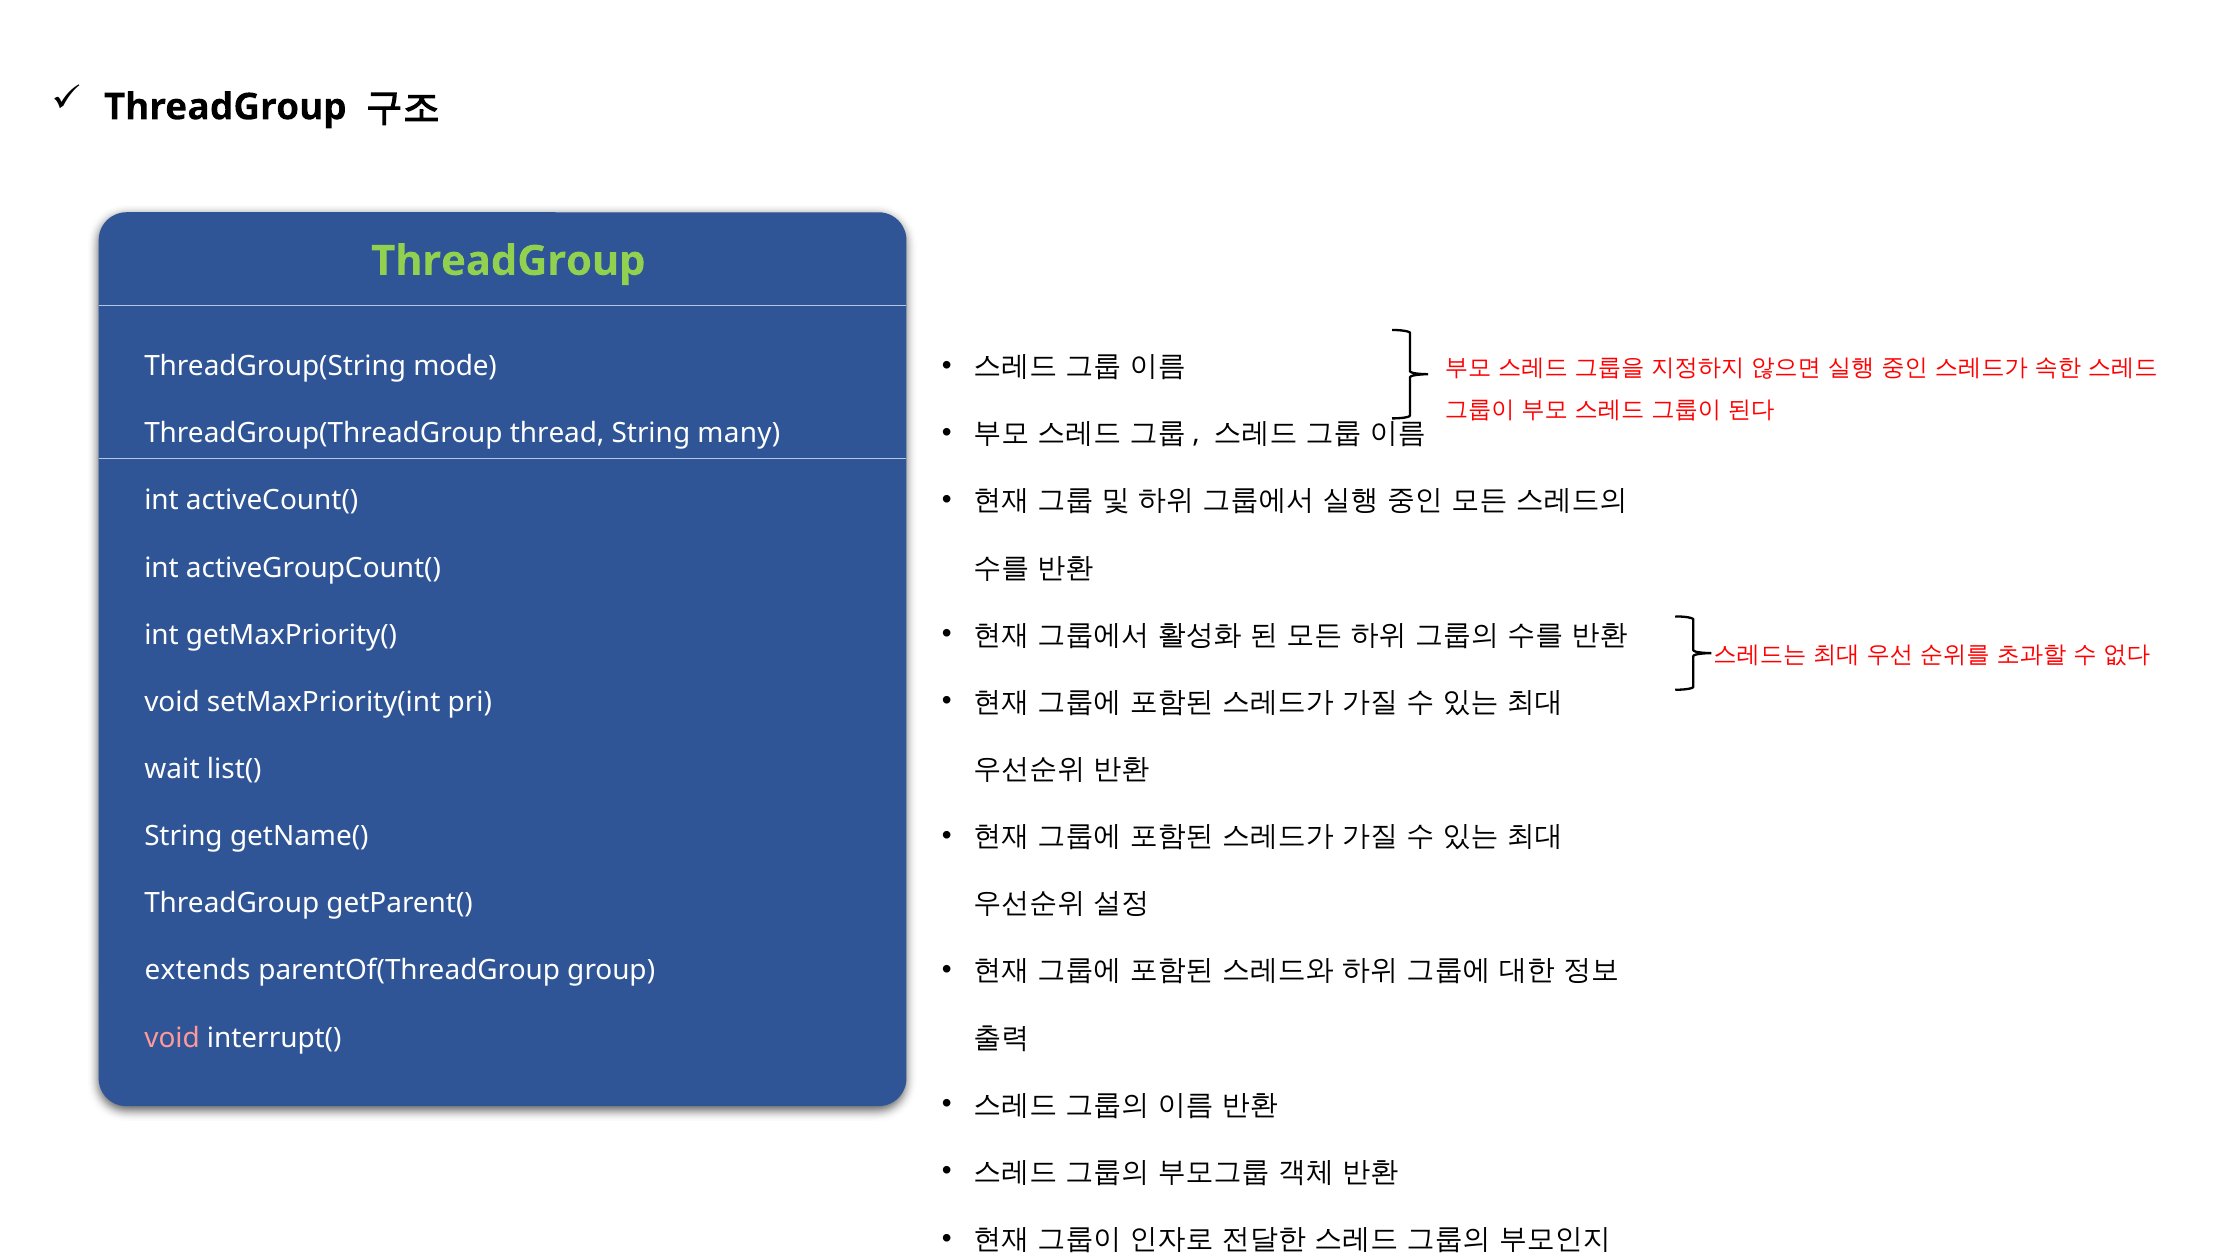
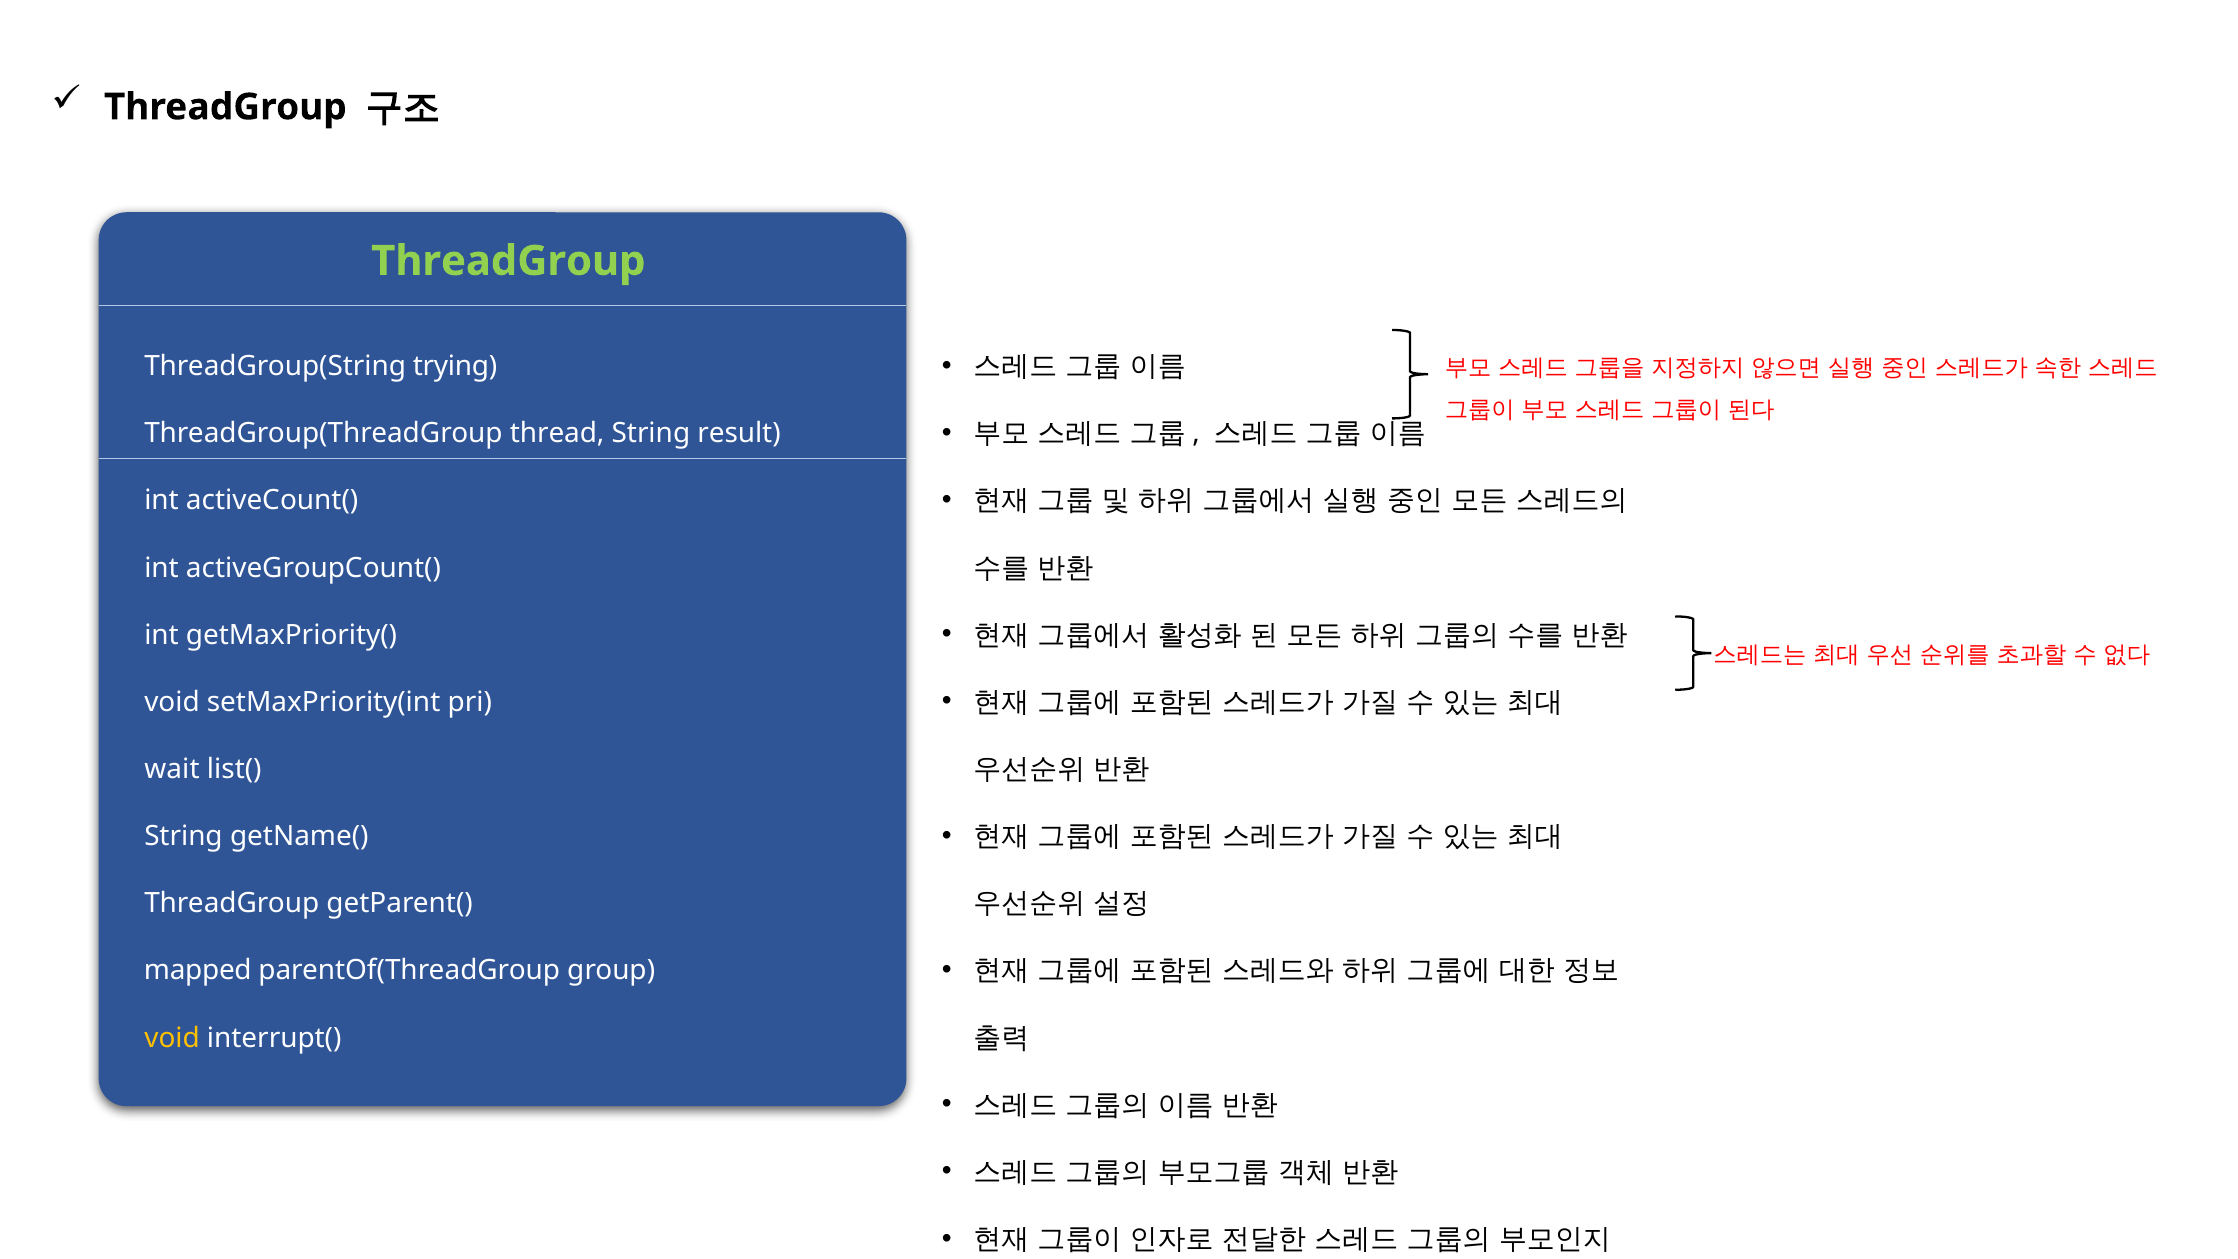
mode: mode -> trying (455, 366)
many: many -> result (739, 434)
extends: extends -> mapped (198, 971)
void colour: pink -> yellow (172, 1038)
